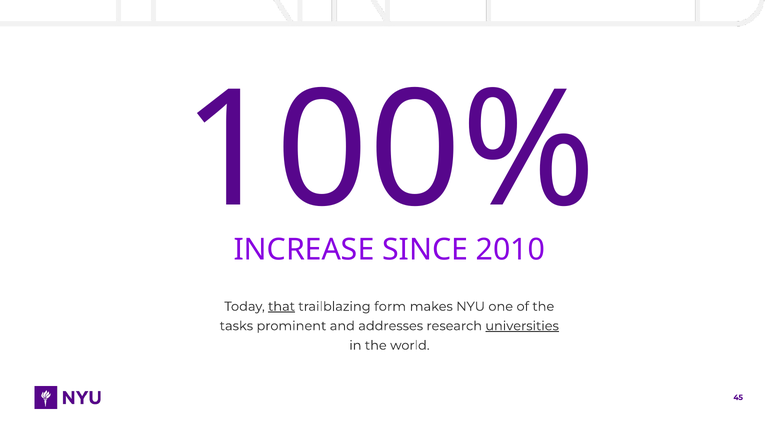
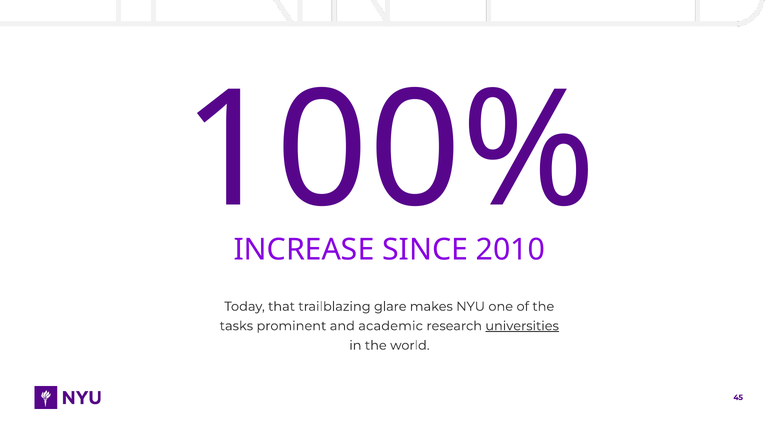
that underline: present -> none (282, 307)
form: form -> glare (390, 307)
addresses: addresses -> academic (391, 326)
